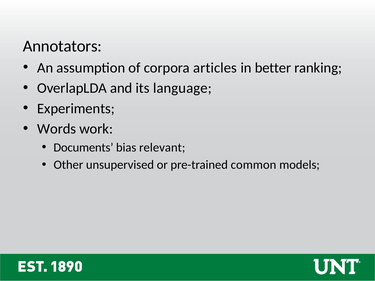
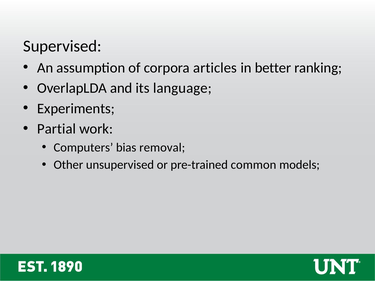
Annotators: Annotators -> Supervised (62, 46)
Words: Words -> Partial (57, 129)
Documents: Documents -> Computers (83, 148)
relevant: relevant -> removal (162, 148)
